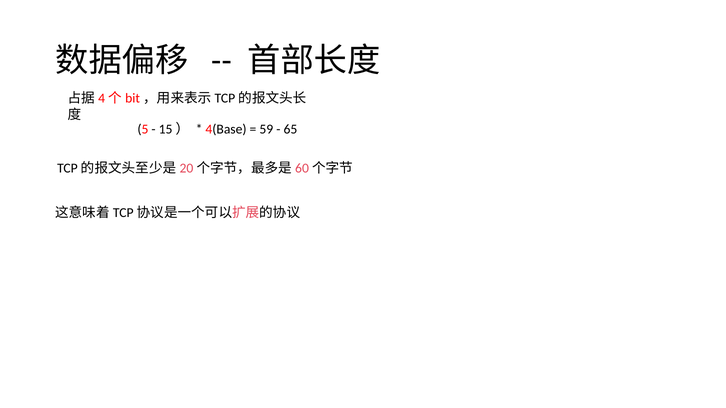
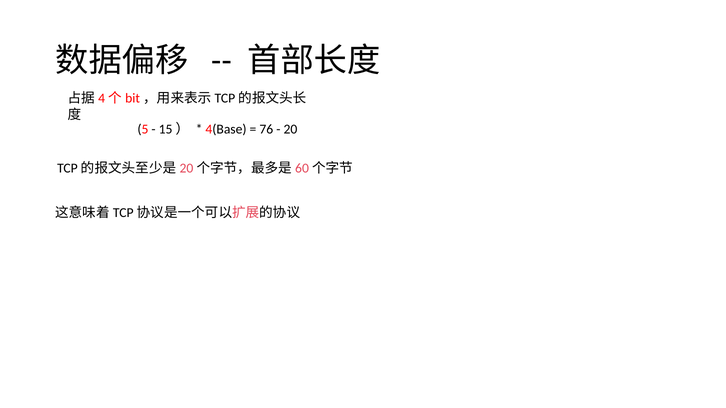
59: 59 -> 76 (266, 130)
65: 65 -> 20 (290, 130)
